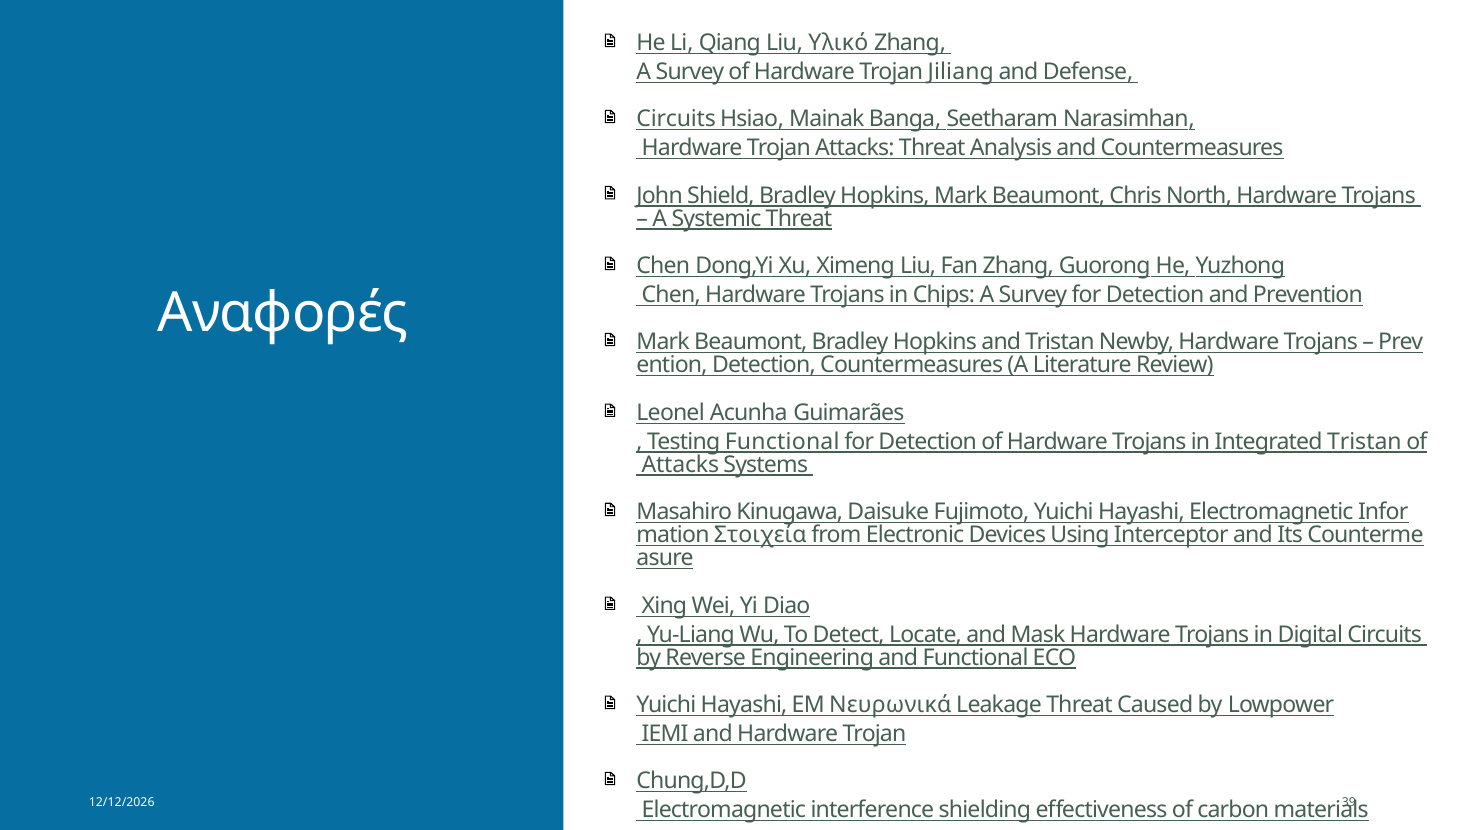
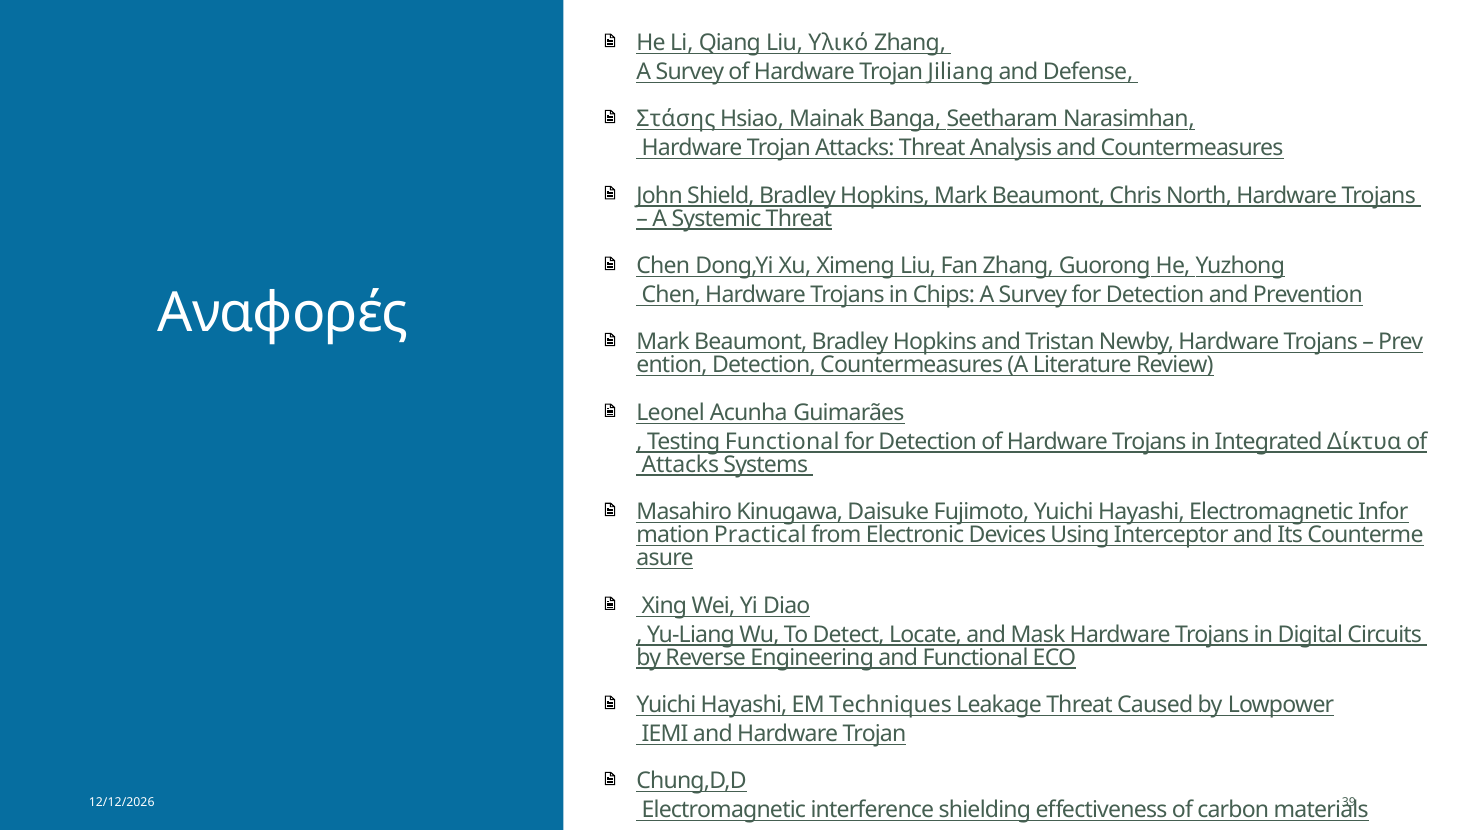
Circuits: Circuits -> Στάσης (676, 119)
Integrated Tristan: Tristan -> Δίκτυα (1364, 442)
Στοιχεία: Στοιχεία -> Practical (760, 535)
Νευρωνικά: Νευρωνικά -> Techniques (890, 705)
